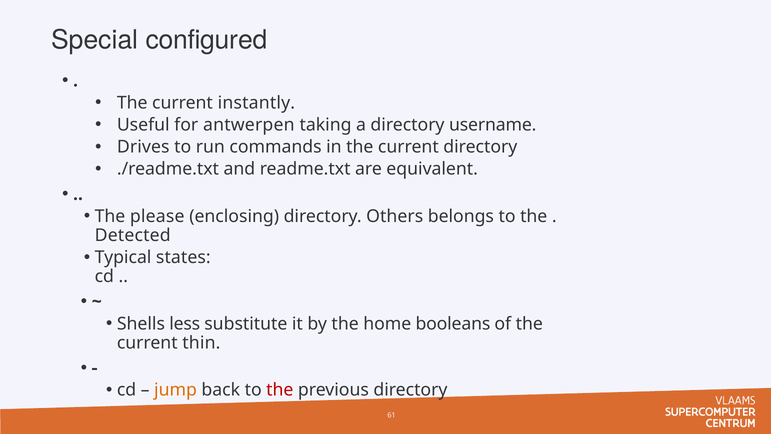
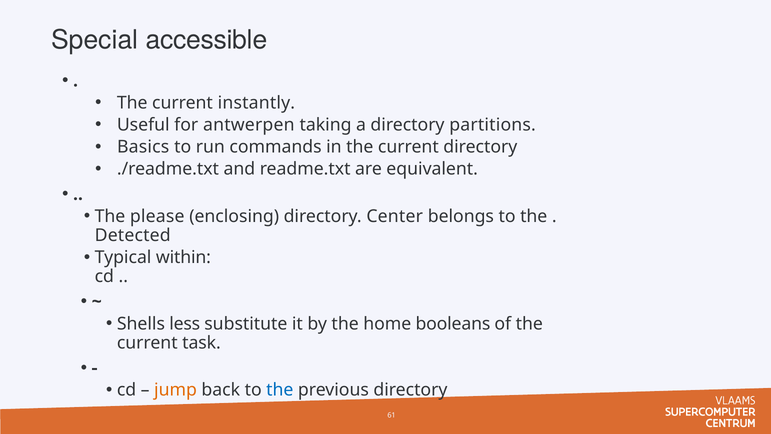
configured: configured -> accessible (206, 40)
username: username -> partitions (493, 125)
Drives: Drives -> Basics (143, 147)
Others: Others -> Center (395, 216)
states: states -> within (183, 257)
thin: thin -> task (201, 343)
the colour: red -> blue (280, 390)
